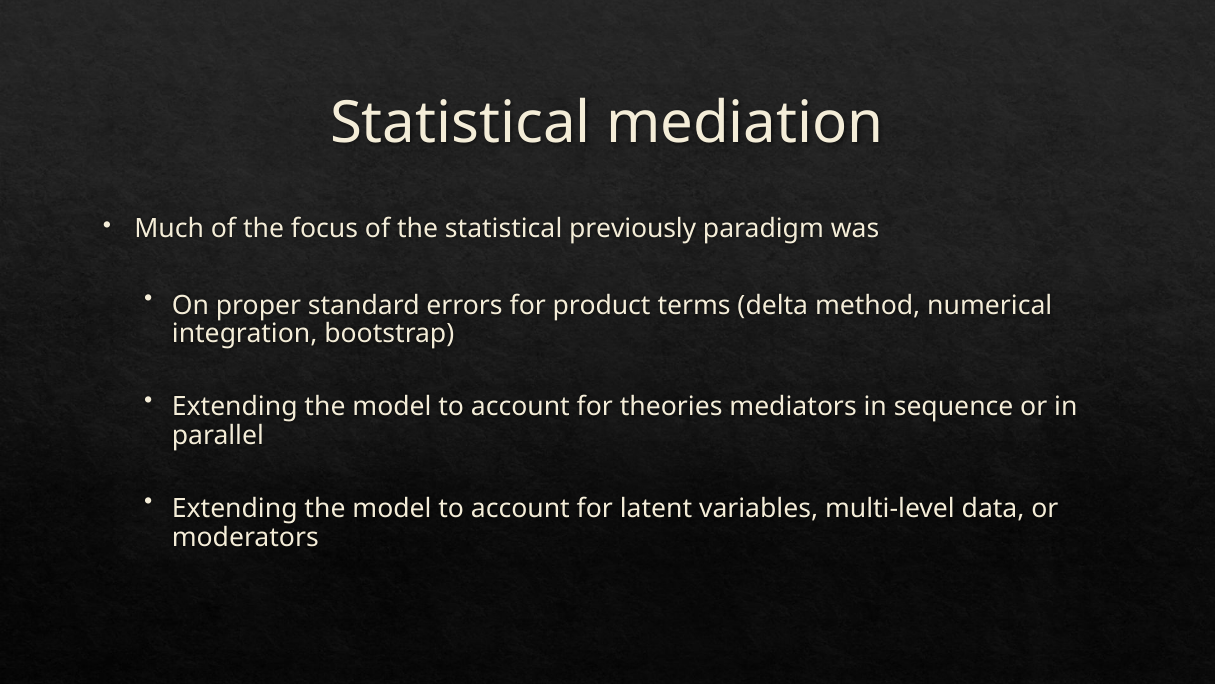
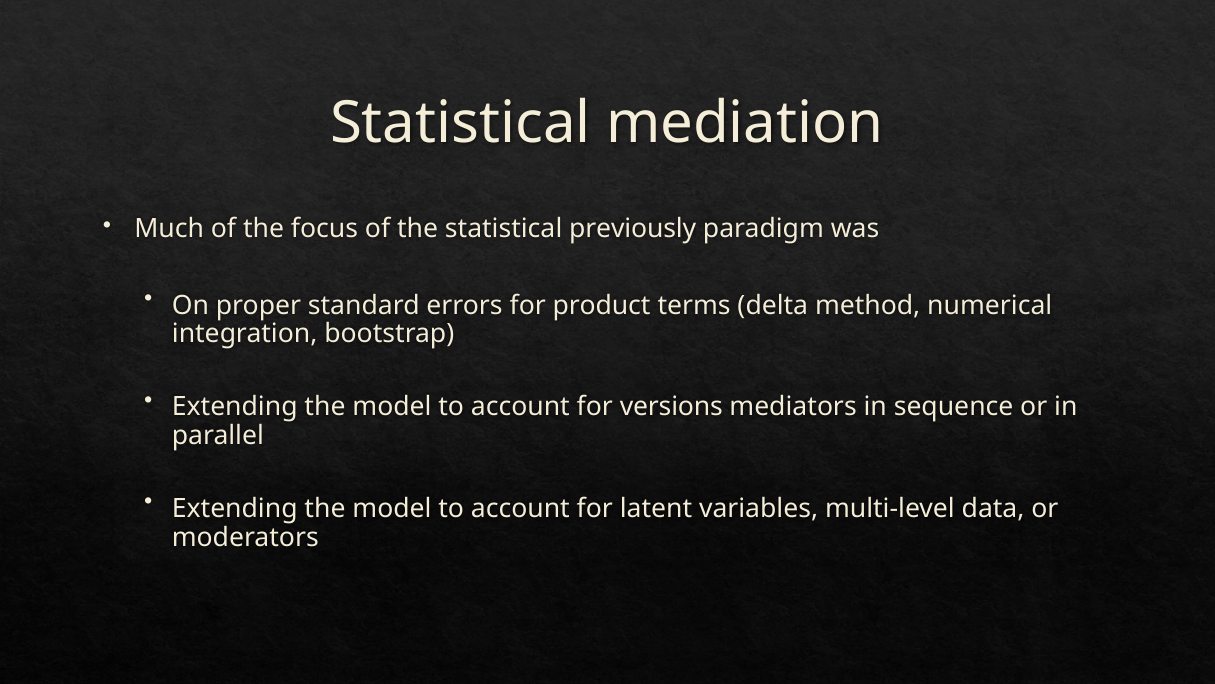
theories: theories -> versions (671, 407)
